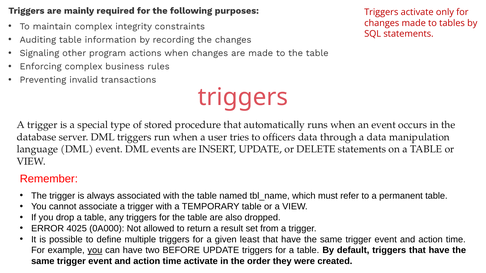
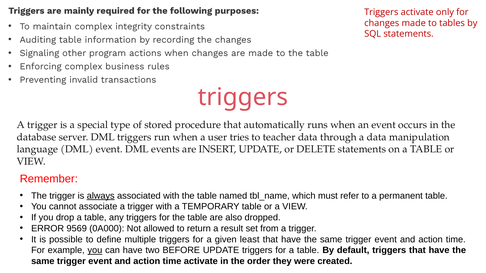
officers: officers -> teacher (279, 137)
always underline: none -> present (101, 196)
4025: 4025 -> 9569 (77, 229)
